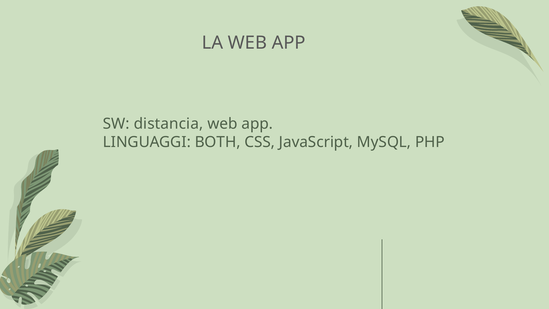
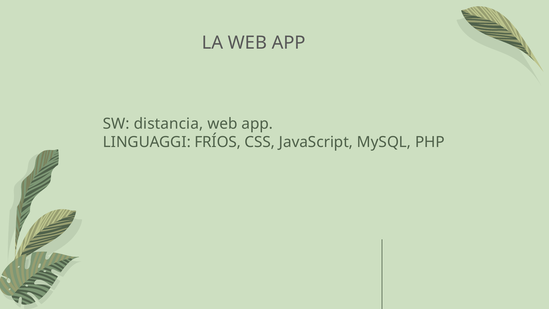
BOTH: BOTH -> FRÍOS (218, 142)
